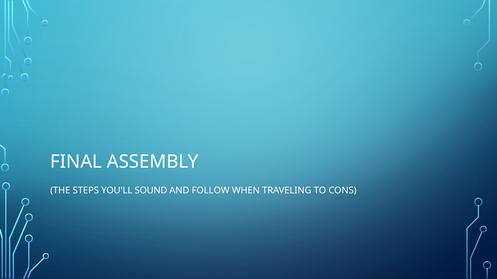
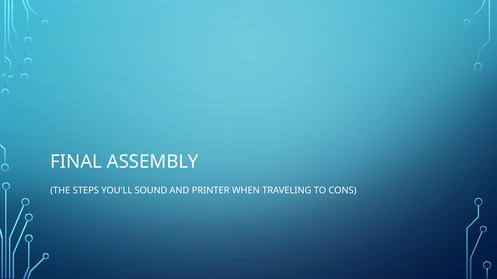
FOLLOW: FOLLOW -> PRINTER (211, 191)
